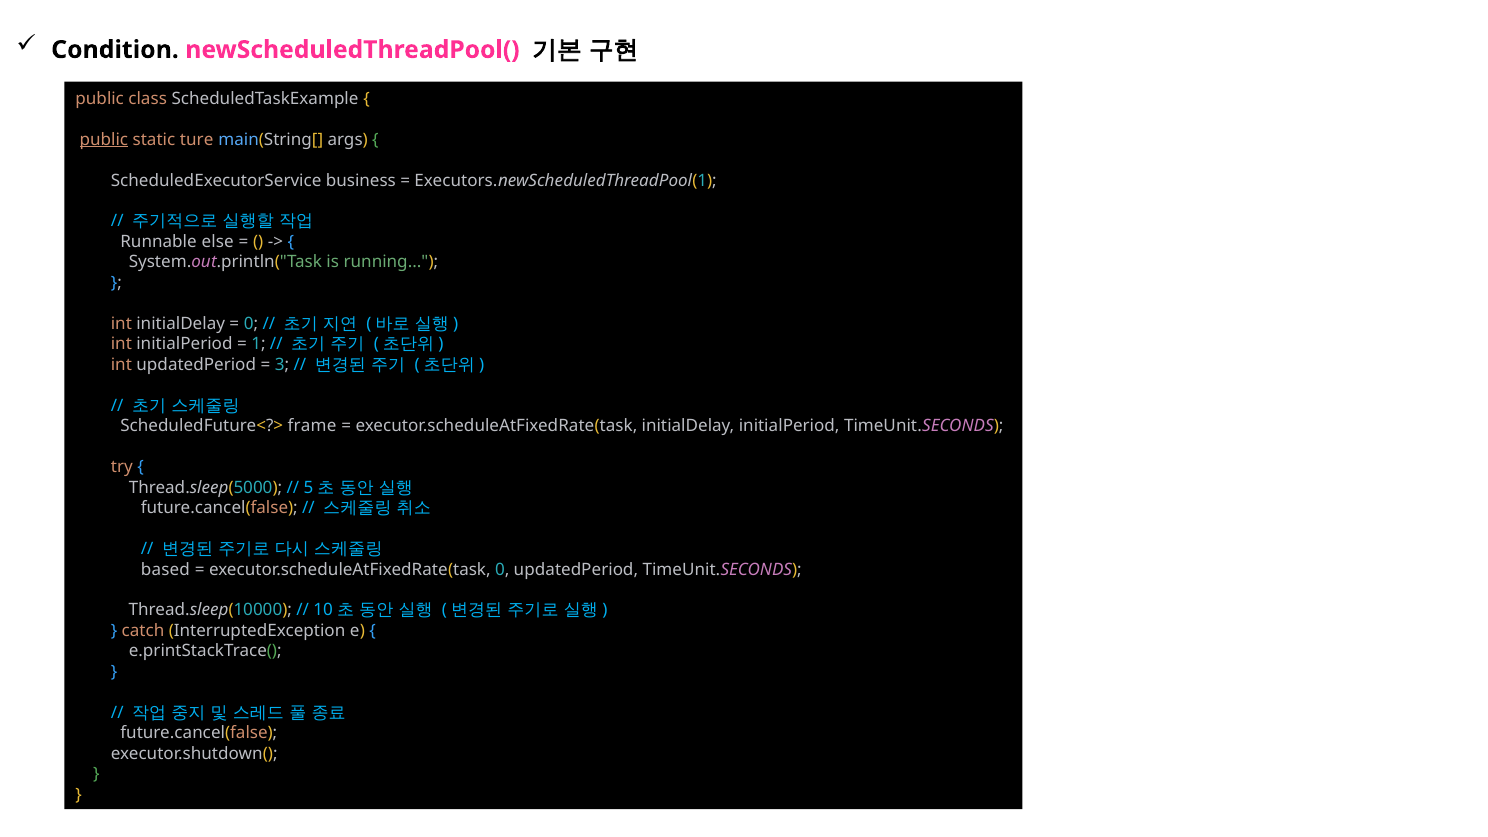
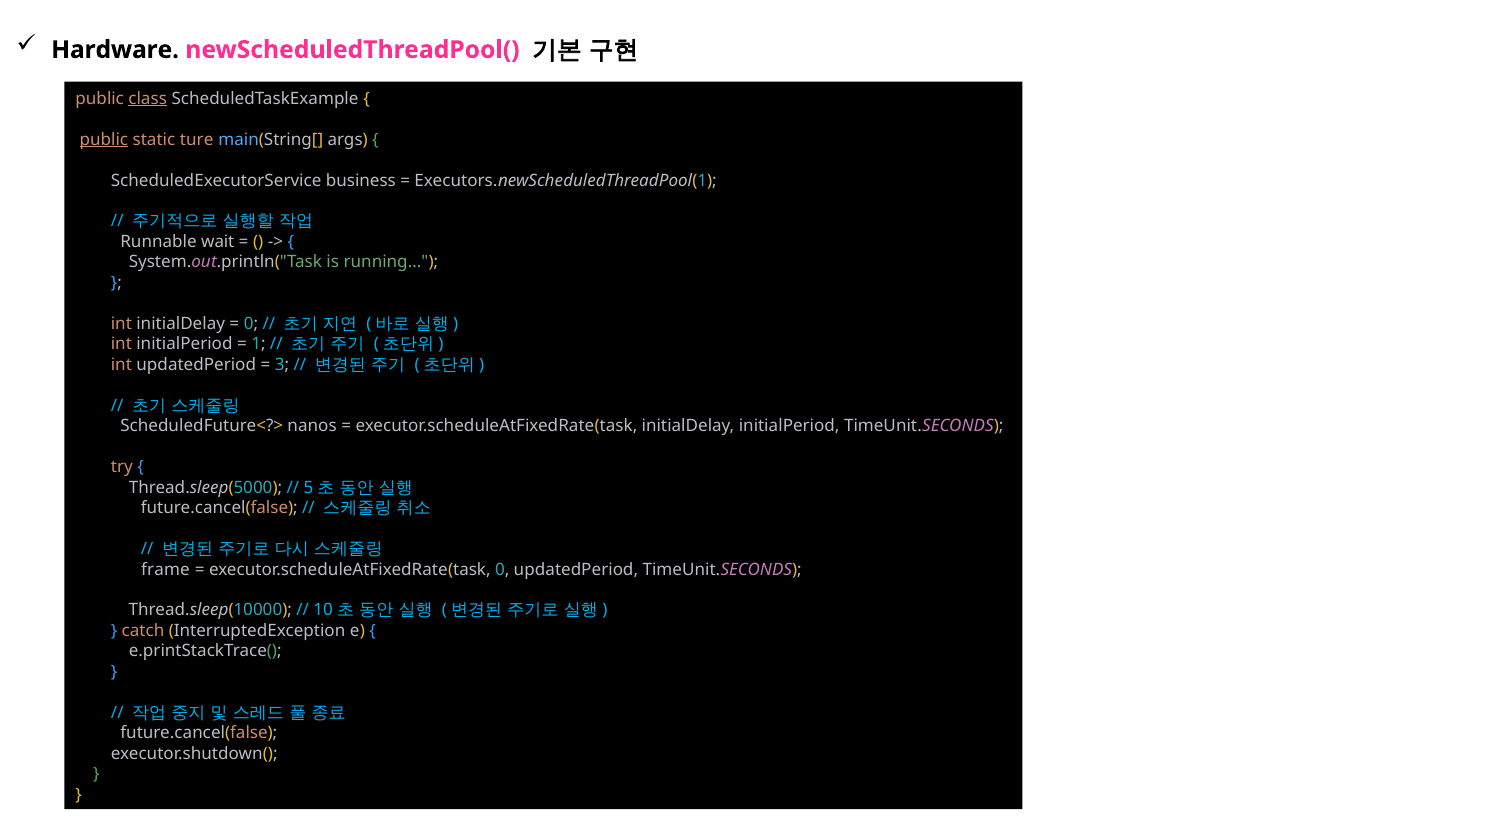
Condition: Condition -> Hardware (115, 50)
class underline: none -> present (148, 99)
else: else -> wait (218, 242)
frame: frame -> nanos (312, 426)
based: based -> frame (165, 569)
